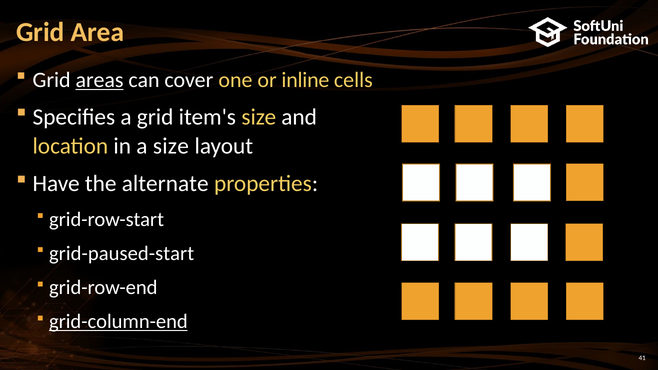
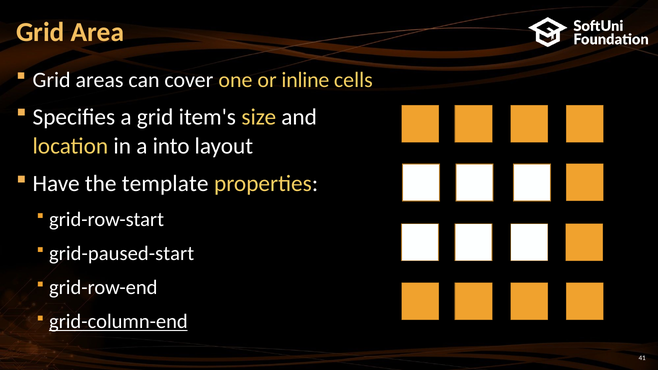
areas underline: present -> none (100, 80)
a size: size -> into (171, 146)
alternate: alternate -> template (165, 184)
